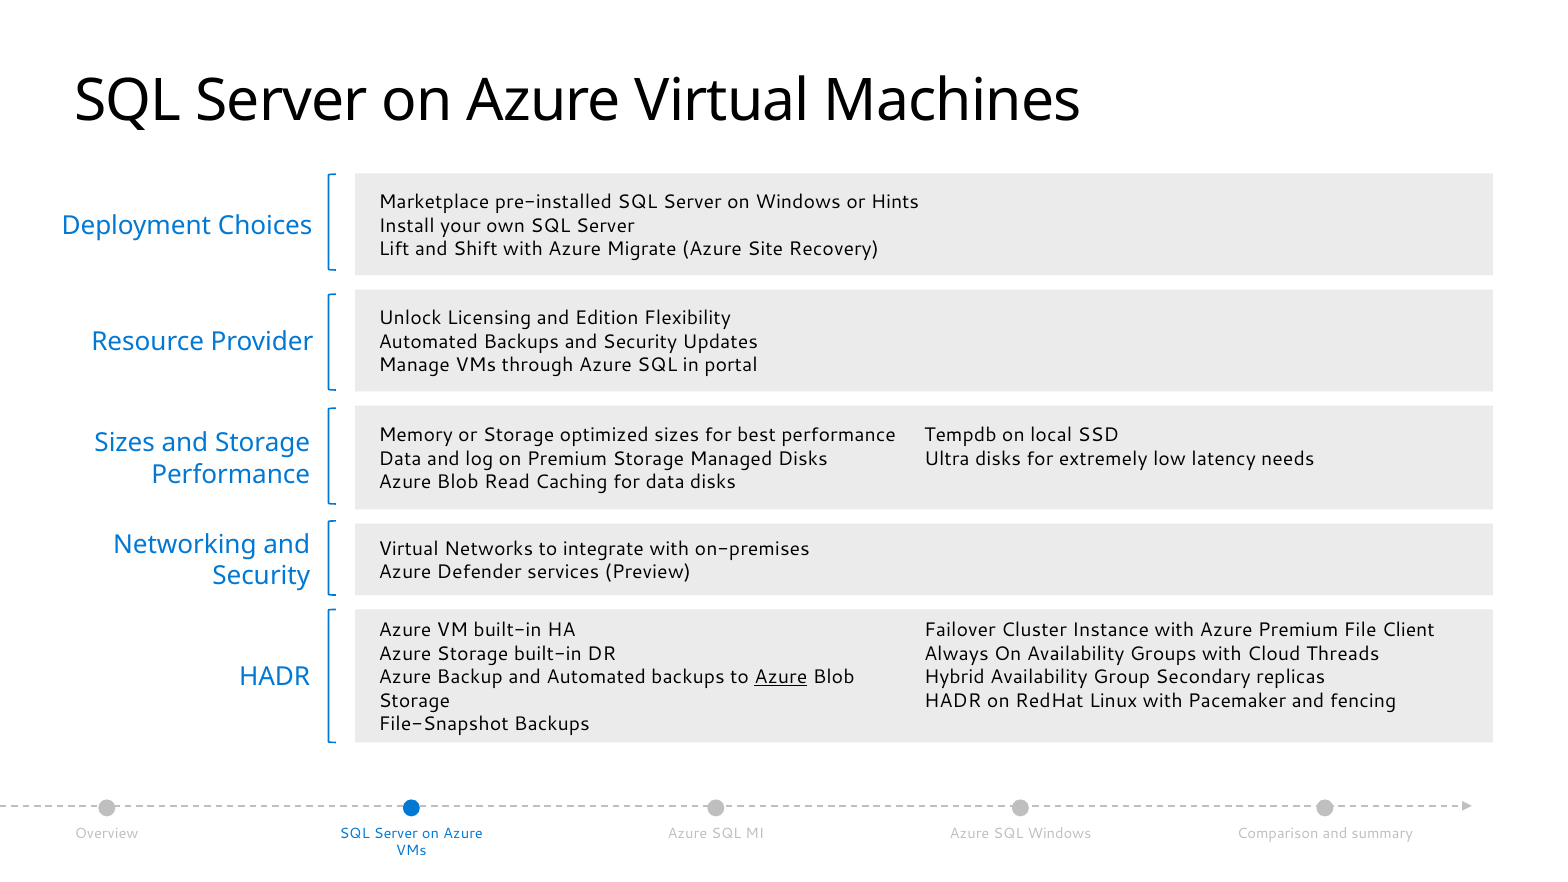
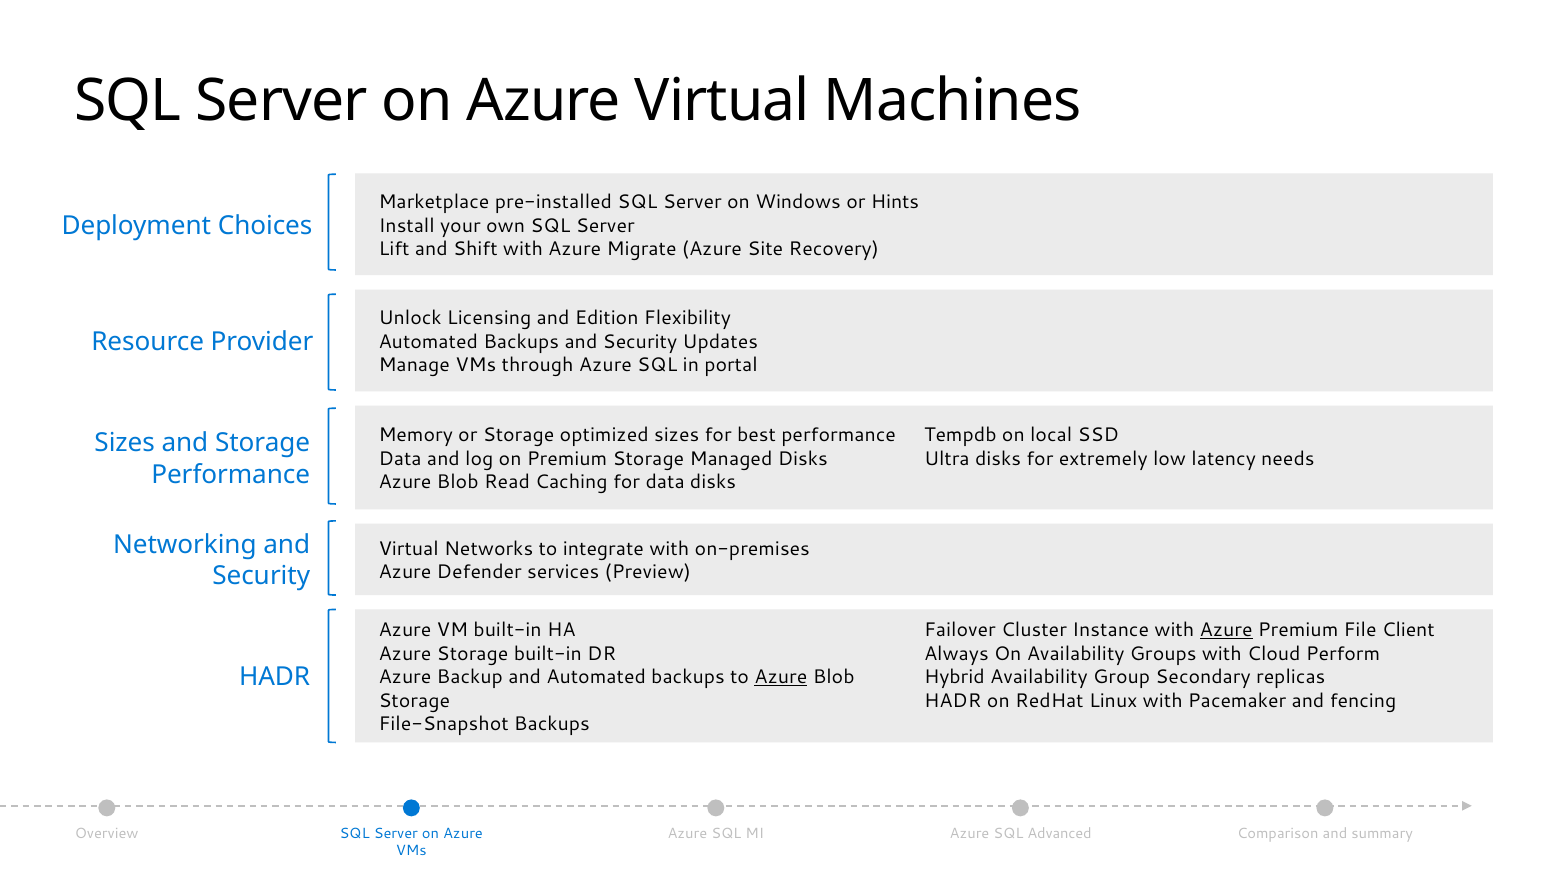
Azure underline: none -> present (1226, 630)
Threads: Threads -> Perform (1343, 654)
SQL Windows: Windows -> Advanced (1060, 833)
